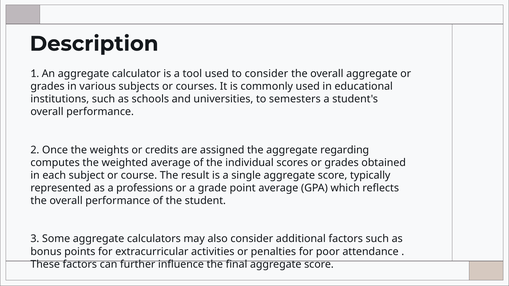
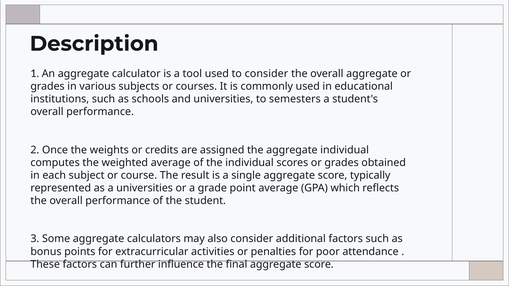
aggregate regarding: regarding -> individual (345, 150)
a professions: professions -> universities (145, 188)
